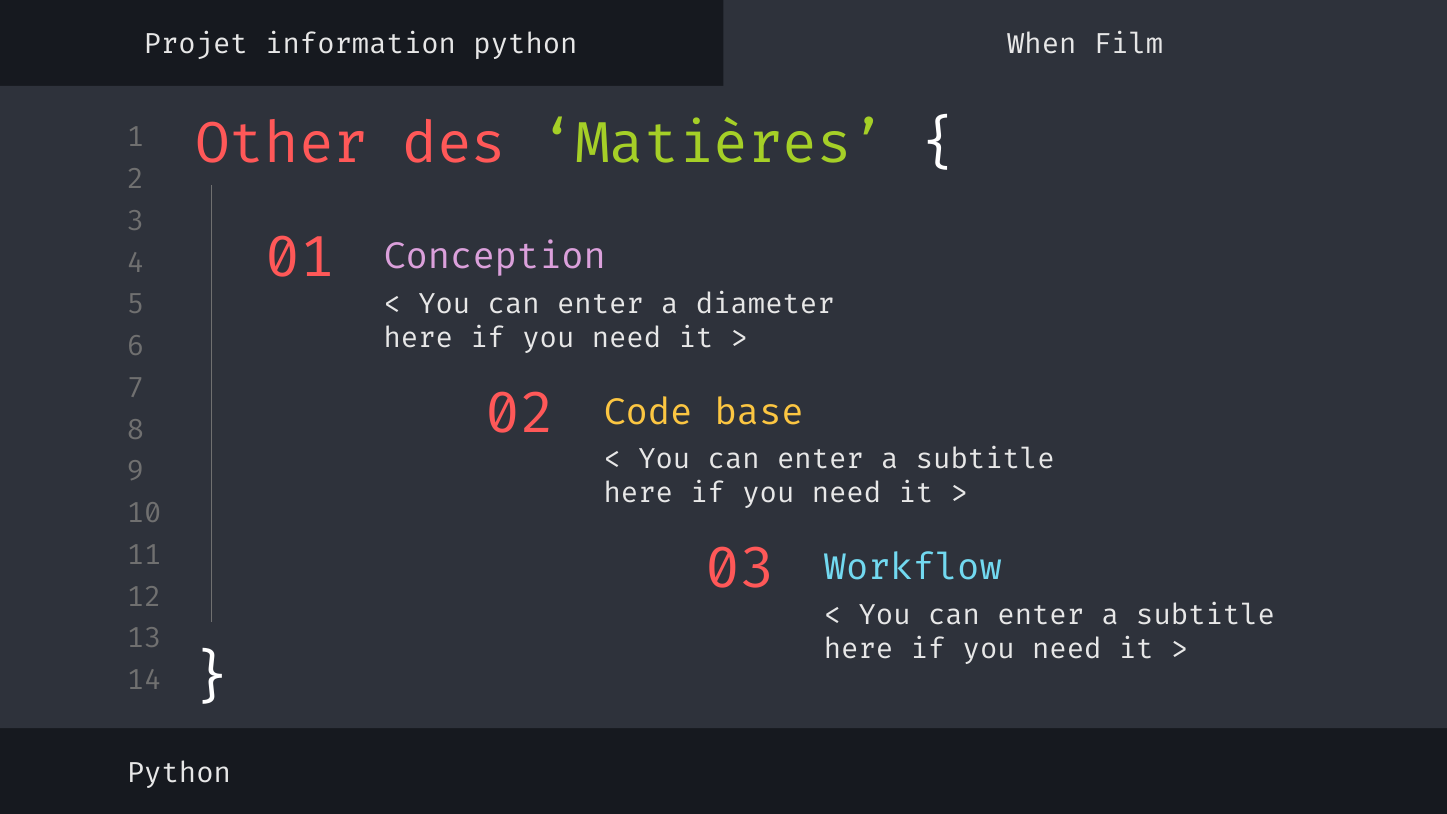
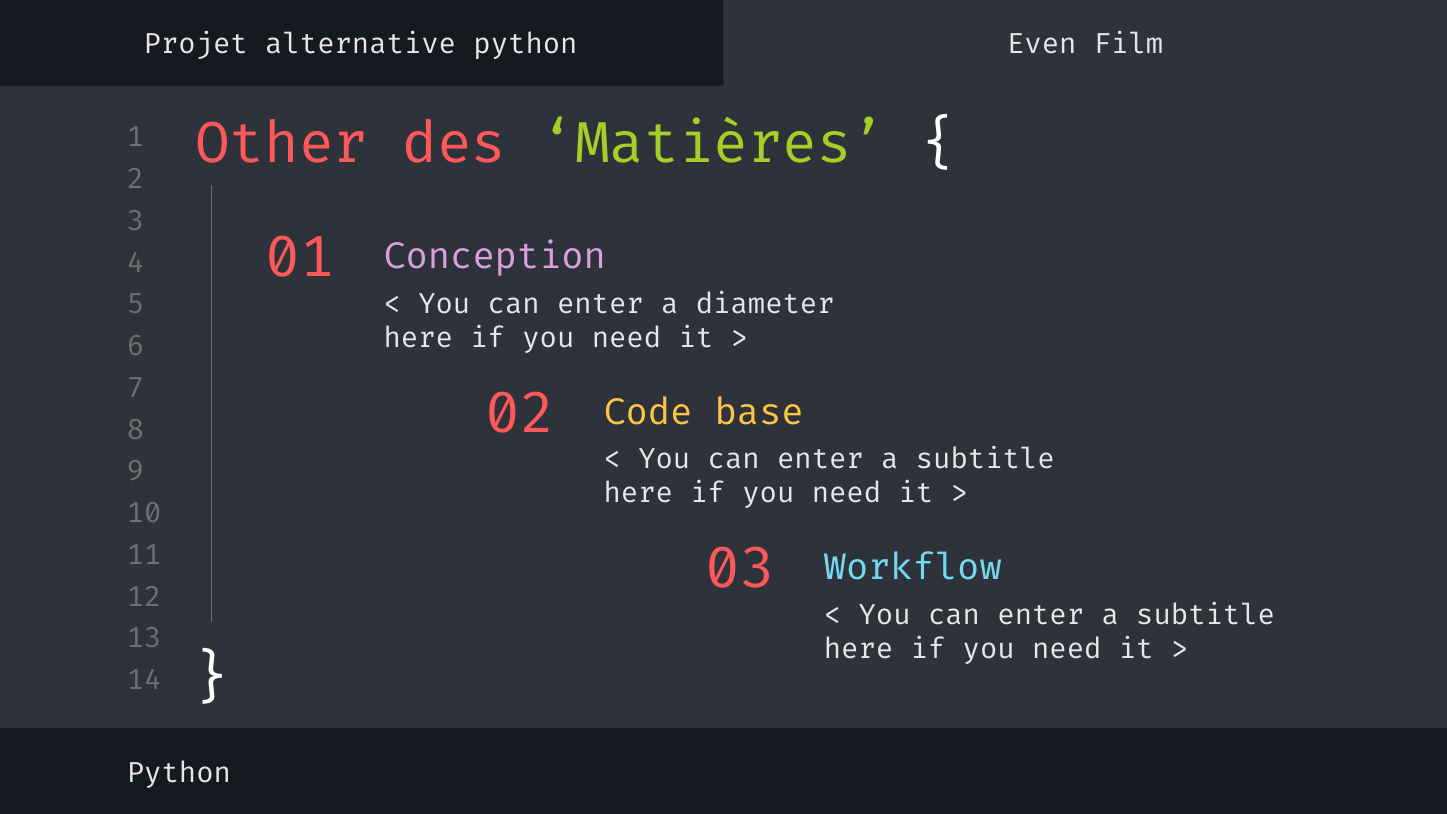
information: information -> alternative (361, 45)
When: When -> Even (1042, 45)
